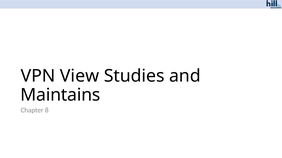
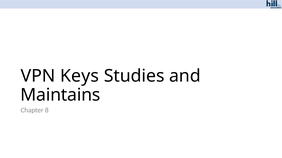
View: View -> Keys (79, 76)
